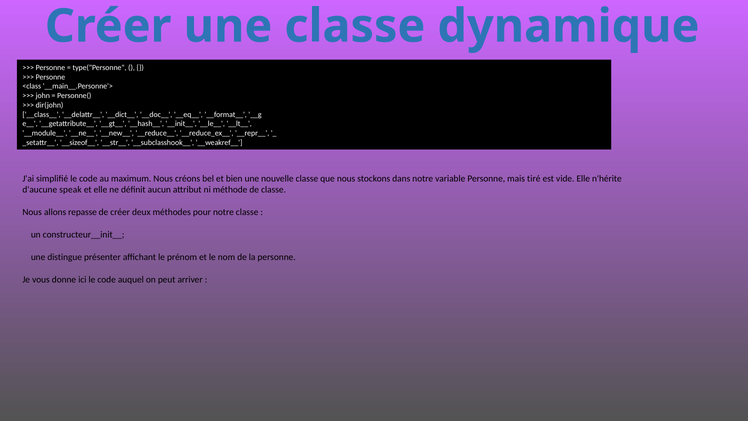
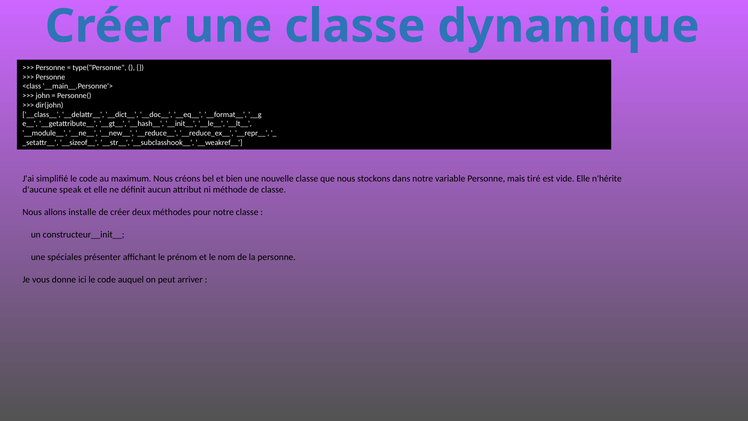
repasse: repasse -> installe (82, 212)
distingue: distingue -> spéciales (65, 257)
